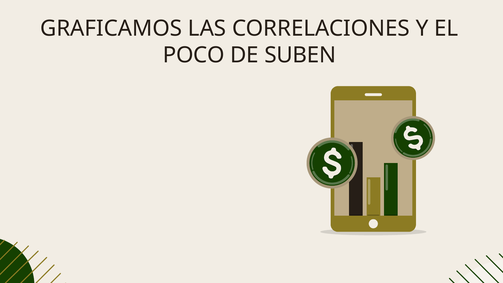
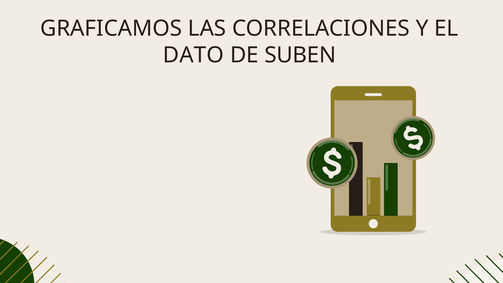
POCO: POCO -> DATO (194, 55)
